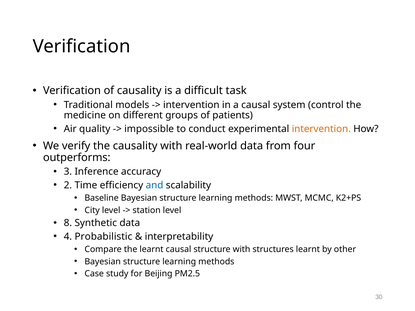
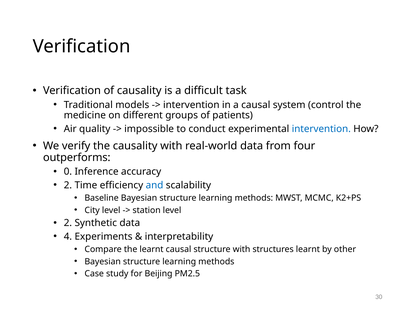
intervention colour: orange -> blue (321, 129)
3: 3 -> 0 (68, 172)
8: 8 -> 2 (68, 223)
Probabilistic: Probabilistic -> Experiments (104, 237)
